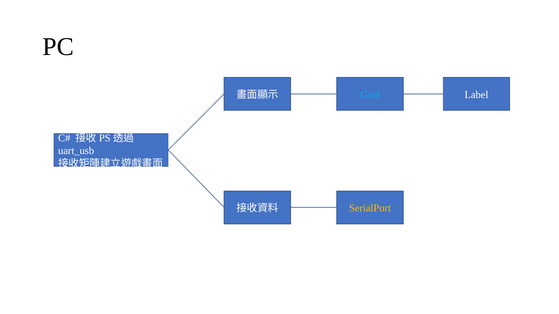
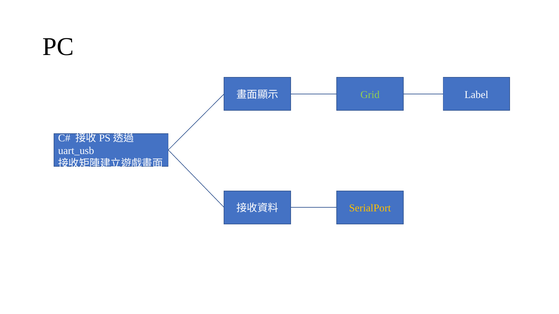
Grid colour: light blue -> light green (370, 95)
